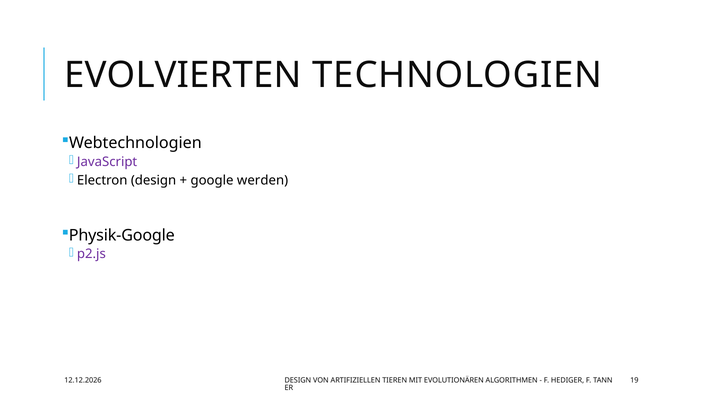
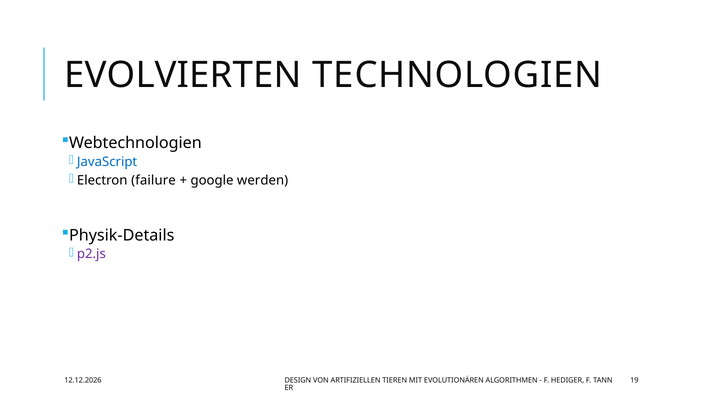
JavaScript colour: purple -> blue (107, 162)
Electron design: design -> failure (153, 180)
Physik-Google: Physik-Google -> Physik-Details (122, 236)
